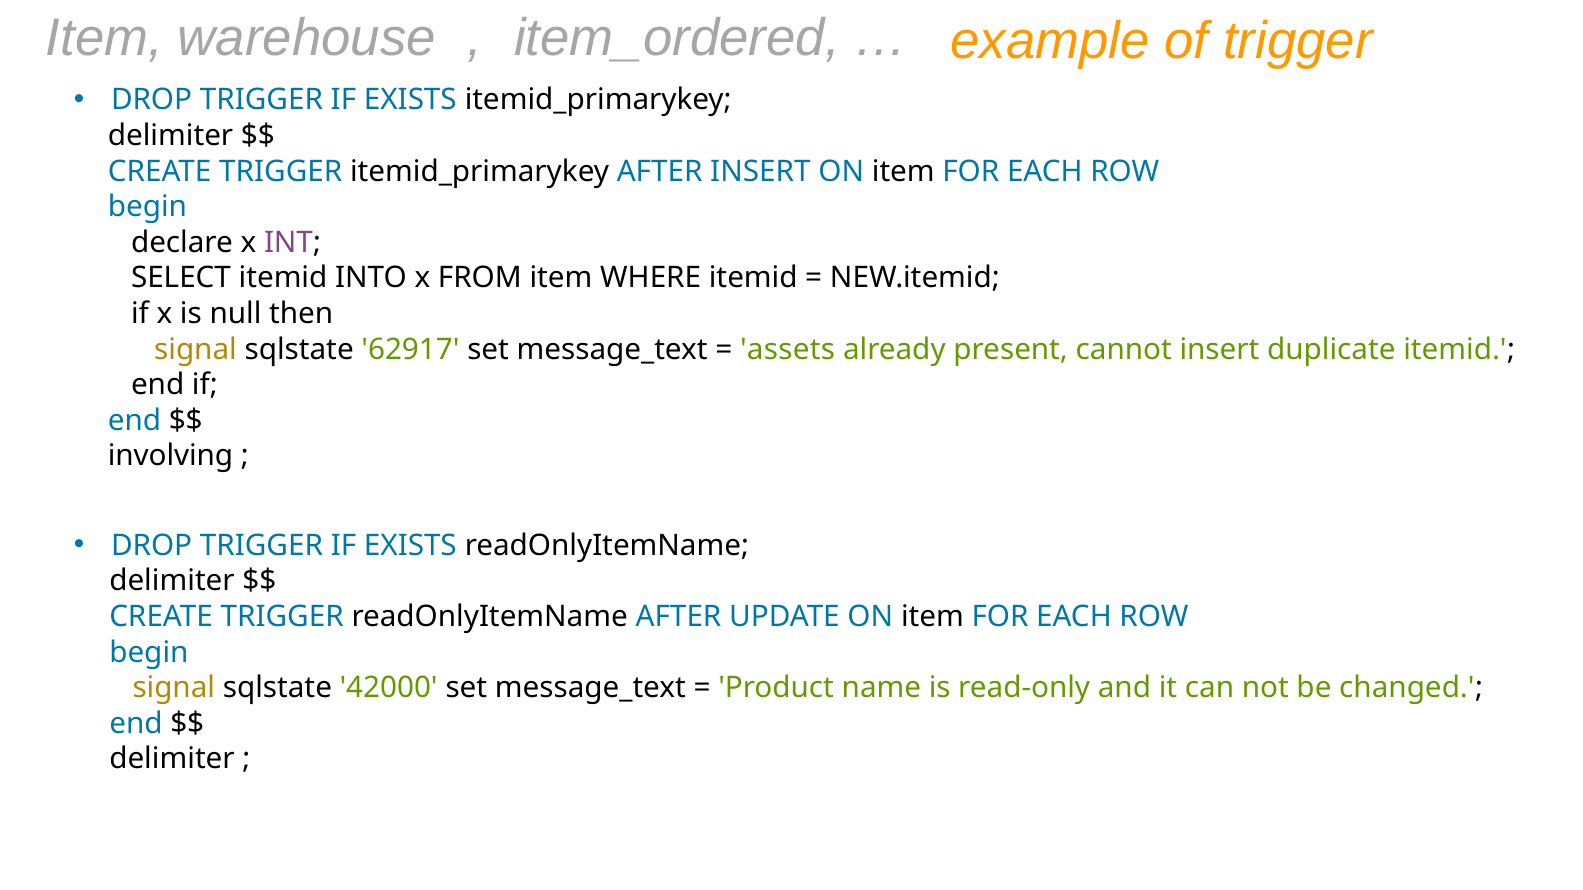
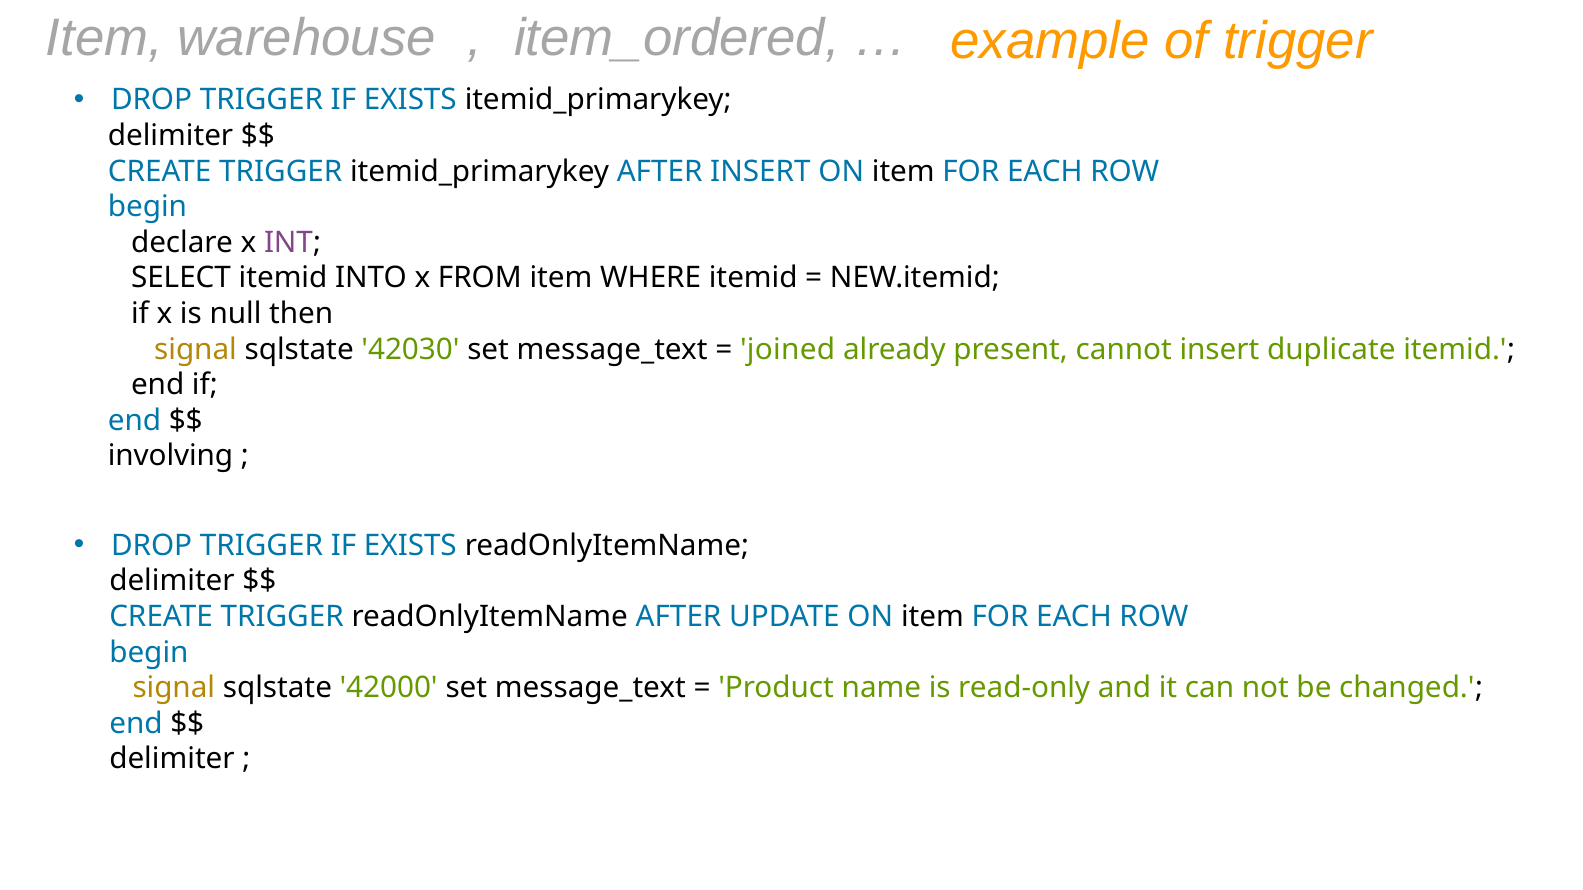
62917: 62917 -> 42030 (410, 349)
assets: assets -> joined (788, 349)
